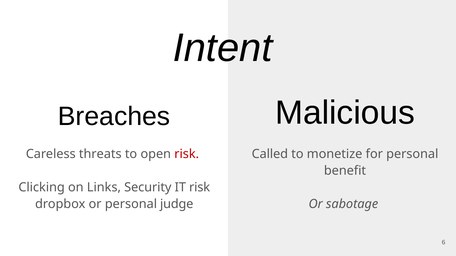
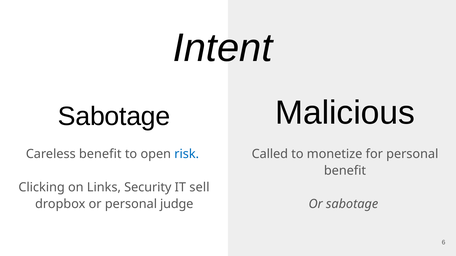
Breaches: Breaches -> Sabotage (114, 117)
Careless threats: threats -> benefit (100, 154)
risk colour: red -> blue (187, 154)
IT risk: risk -> sell (199, 188)
